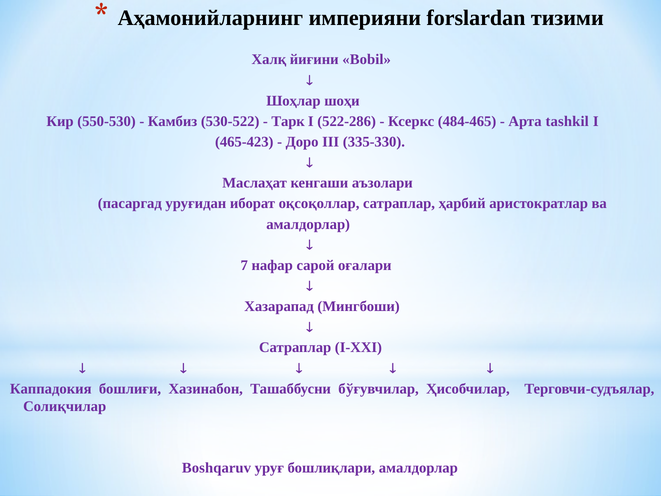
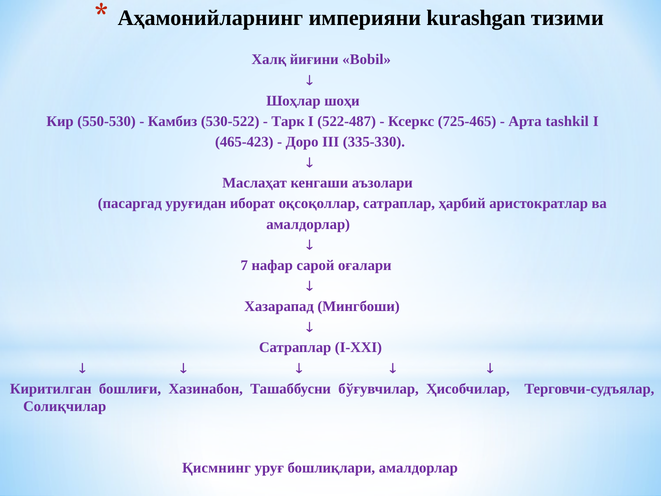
forslardan: forslardan -> kurashgan (476, 18)
522-286: 522-286 -> 522-487 (347, 121)
484-465: 484-465 -> 725-465 (467, 121)
Каппадокия: Каппадокия -> Киритилган (51, 389)
Boshqaruv: Boshqaruv -> Қисмнинг (216, 468)
